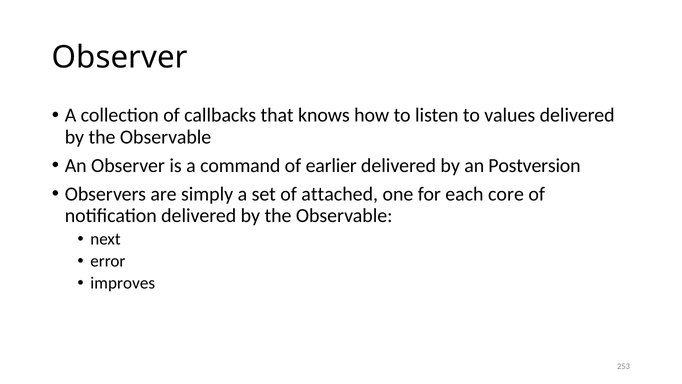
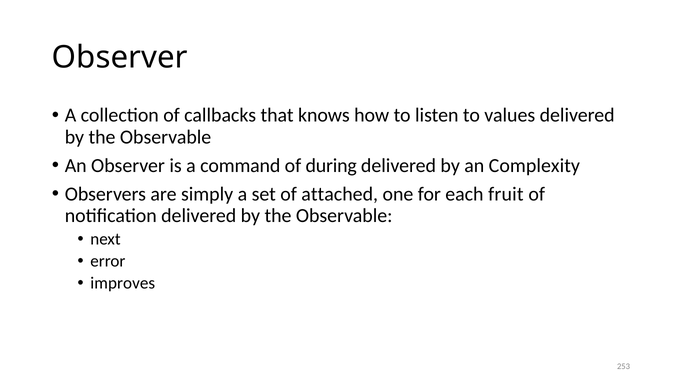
earlier: earlier -> during (331, 165)
Postversion: Postversion -> Complexity (534, 165)
core: core -> fruit (506, 194)
